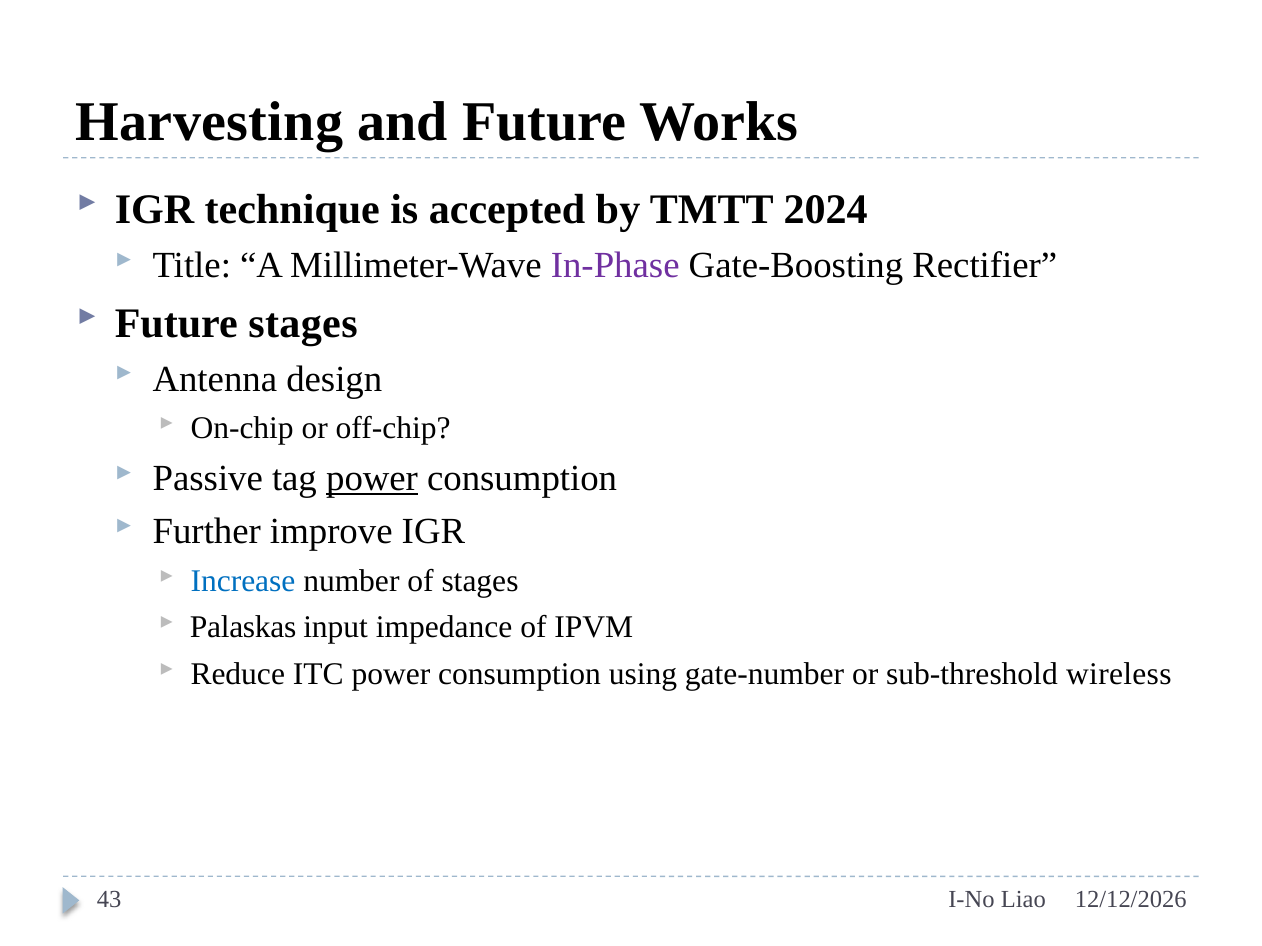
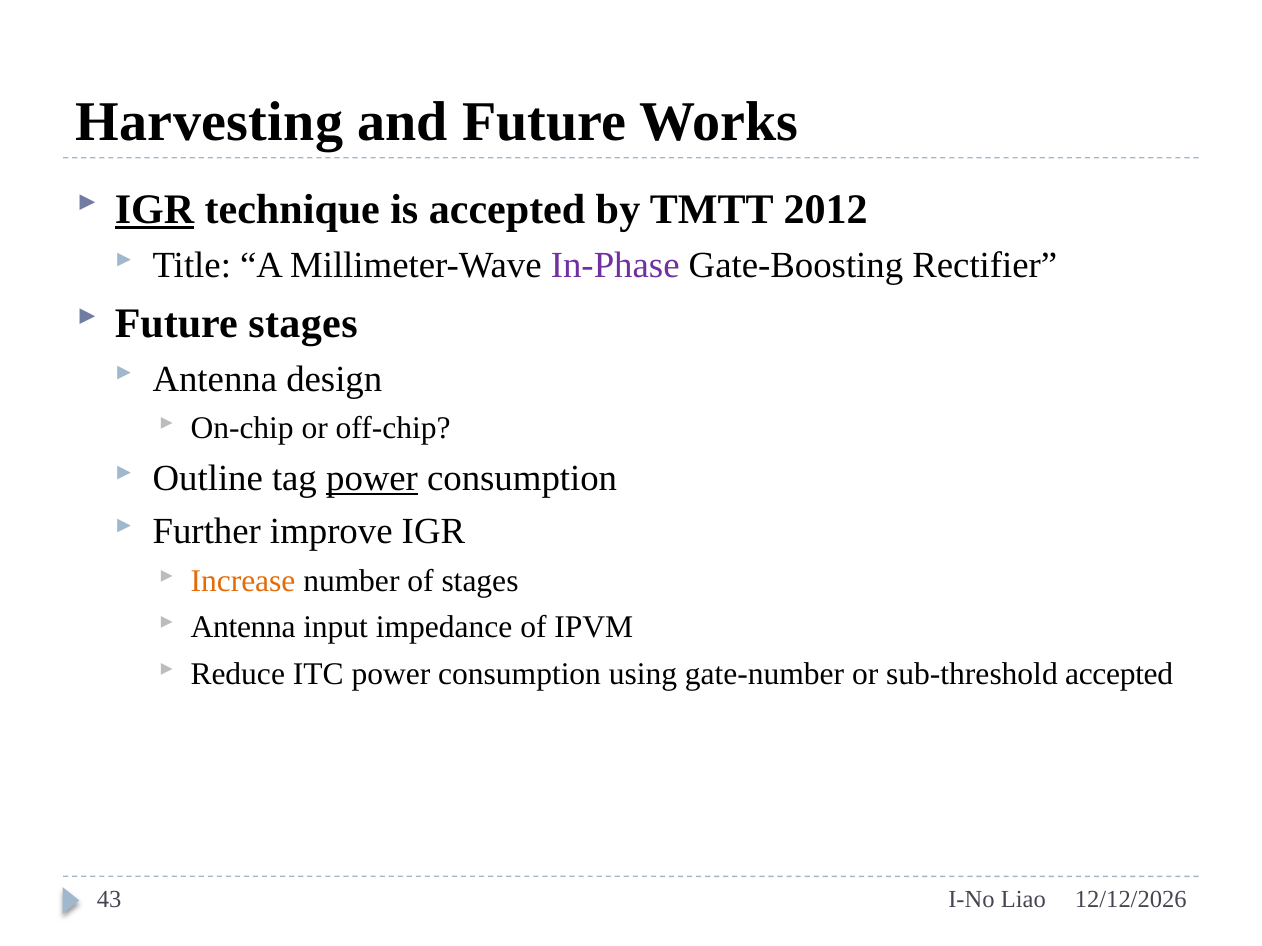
IGR underline: none -> present (155, 209)
2024: 2024 -> 2012 (826, 209)
Passive: Passive -> Outline (208, 479)
Increase colour: blue -> orange (243, 581)
Palaskas: Palaskas -> Antenna (243, 628)
sub-threshold wireless: wireless -> accepted (1119, 674)
